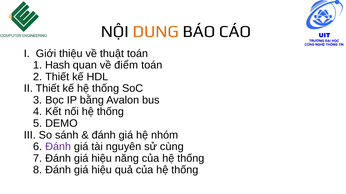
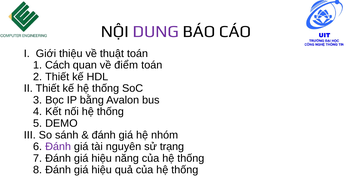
DUNG colour: orange -> purple (156, 32)
Hash: Hash -> Cách (58, 65)
cùng: cùng -> trạng (172, 147)
